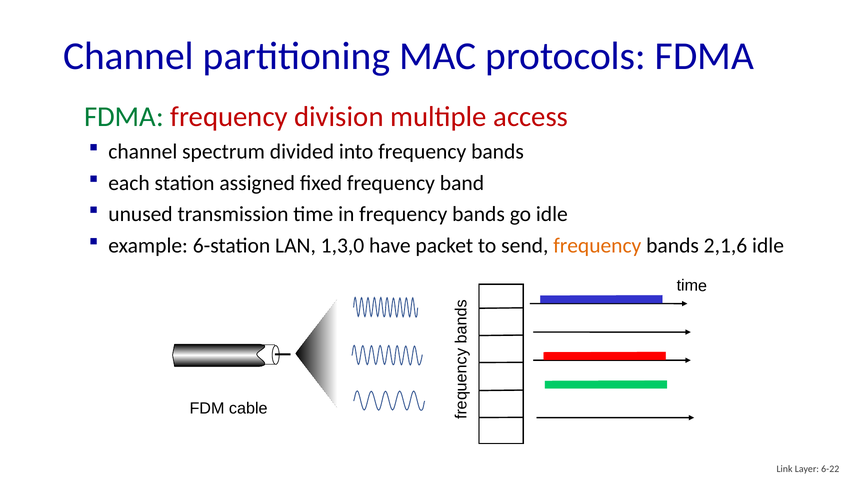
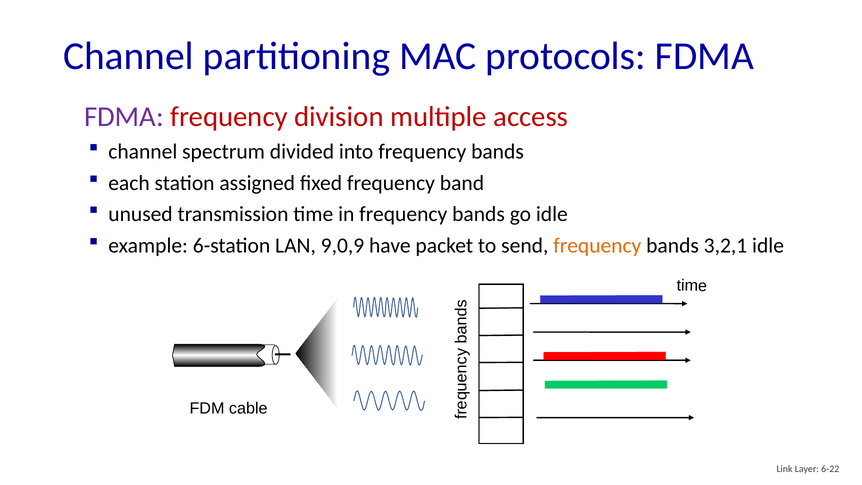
FDMA colour: green -> purple (124, 117)
1,3,0: 1,3,0 -> 9,0,9 (342, 245)
2,1,6: 2,1,6 -> 3,2,1 (725, 245)
